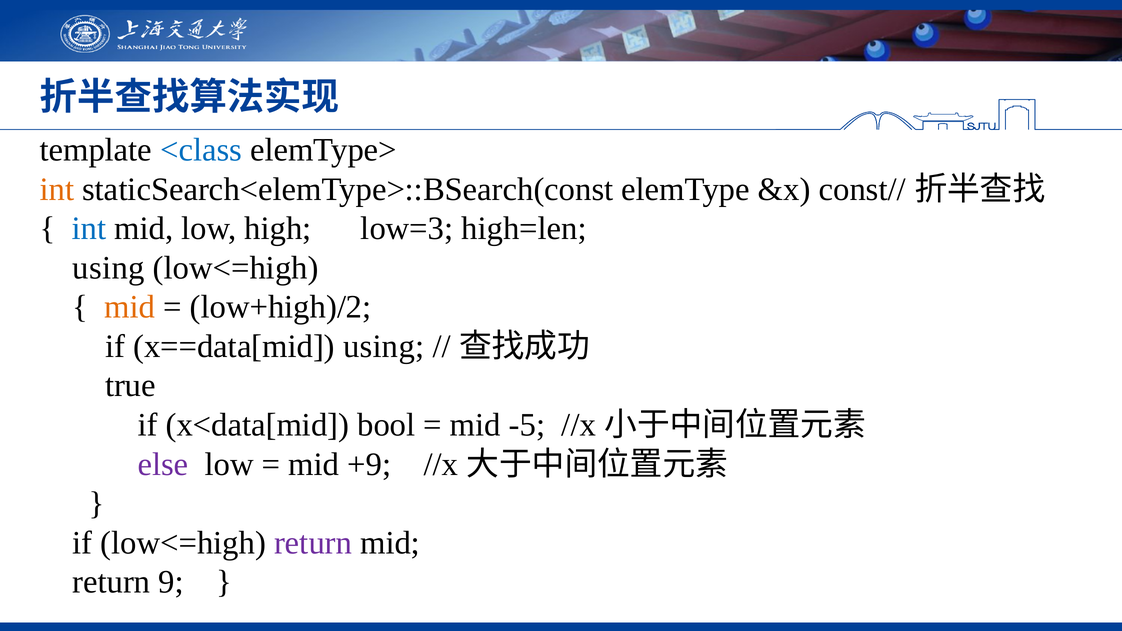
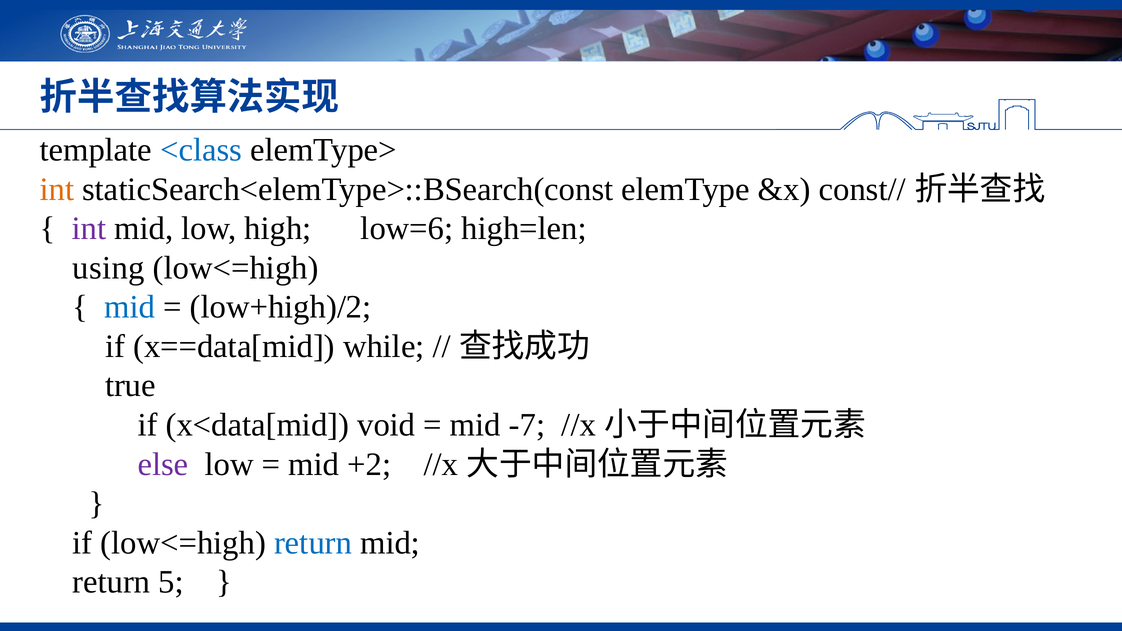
int colour: blue -> purple (89, 229)
low=3: low=3 -> low=6 (407, 229)
mid colour: orange -> blue (130, 307)
x==data[mid using: using -> while (384, 346)
bool: bool -> void (386, 425)
-5: -5 -> -7 (527, 425)
+9: +9 -> +2 (369, 464)
return colour: purple -> blue (313, 543)
9: 9 -> 5 (171, 582)
